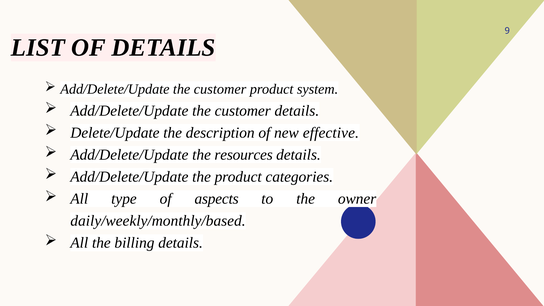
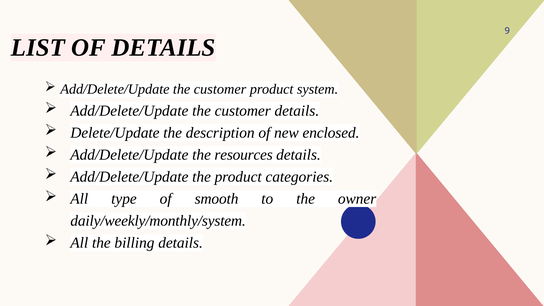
effective: effective -> enclosed (331, 133)
aspects: aspects -> smooth (217, 199)
daily/weekly/monthly/based: daily/weekly/monthly/based -> daily/weekly/monthly/system (158, 221)
